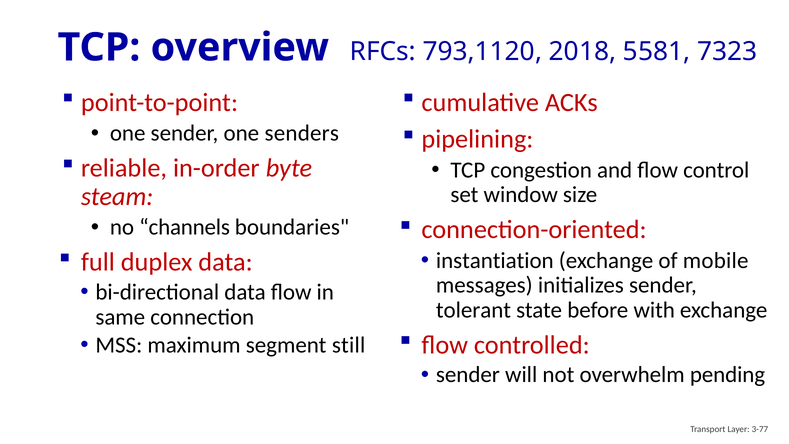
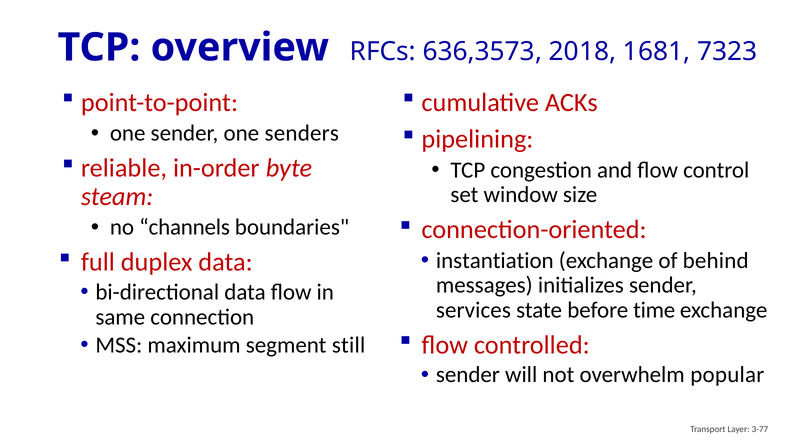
793,1120: 793,1120 -> 636,3573 (482, 52)
5581: 5581 -> 1681 (657, 52)
mobile: mobile -> behind (716, 260)
tolerant: tolerant -> services (473, 310)
with: with -> time (654, 310)
pending: pending -> popular (727, 375)
